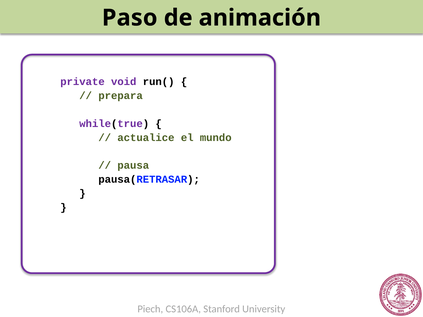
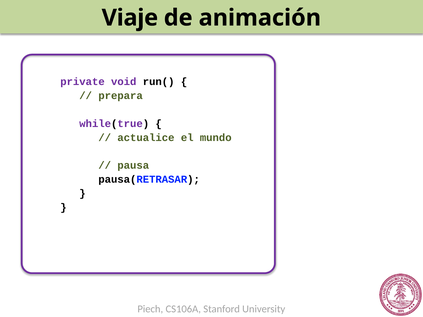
Paso: Paso -> Viaje (130, 18)
